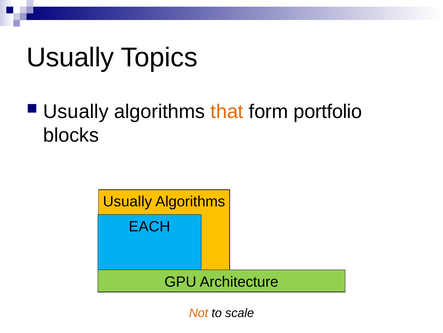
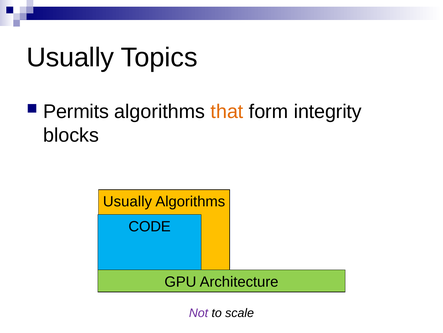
Usually: Usually -> Permits (76, 111)
portfolio: portfolio -> integrity (328, 111)
EACH: EACH -> CODE (150, 226)
Not colour: orange -> purple (199, 312)
